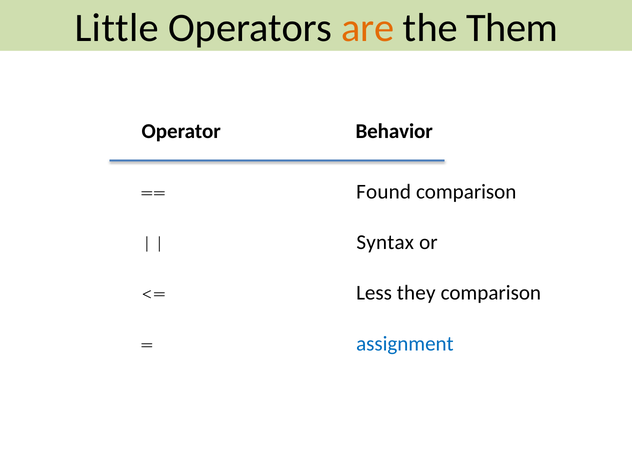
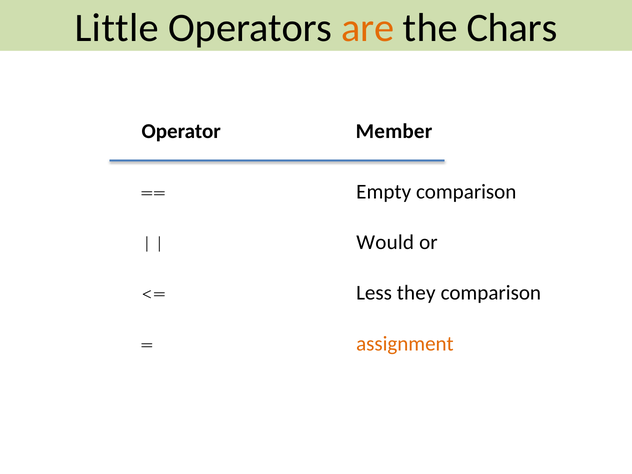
Them: Them -> Chars (512, 28)
Behavior: Behavior -> Member (394, 131)
Found: Found -> Empty (384, 192)
Syntax: Syntax -> Would (385, 242)
assignment colour: blue -> orange (405, 344)
